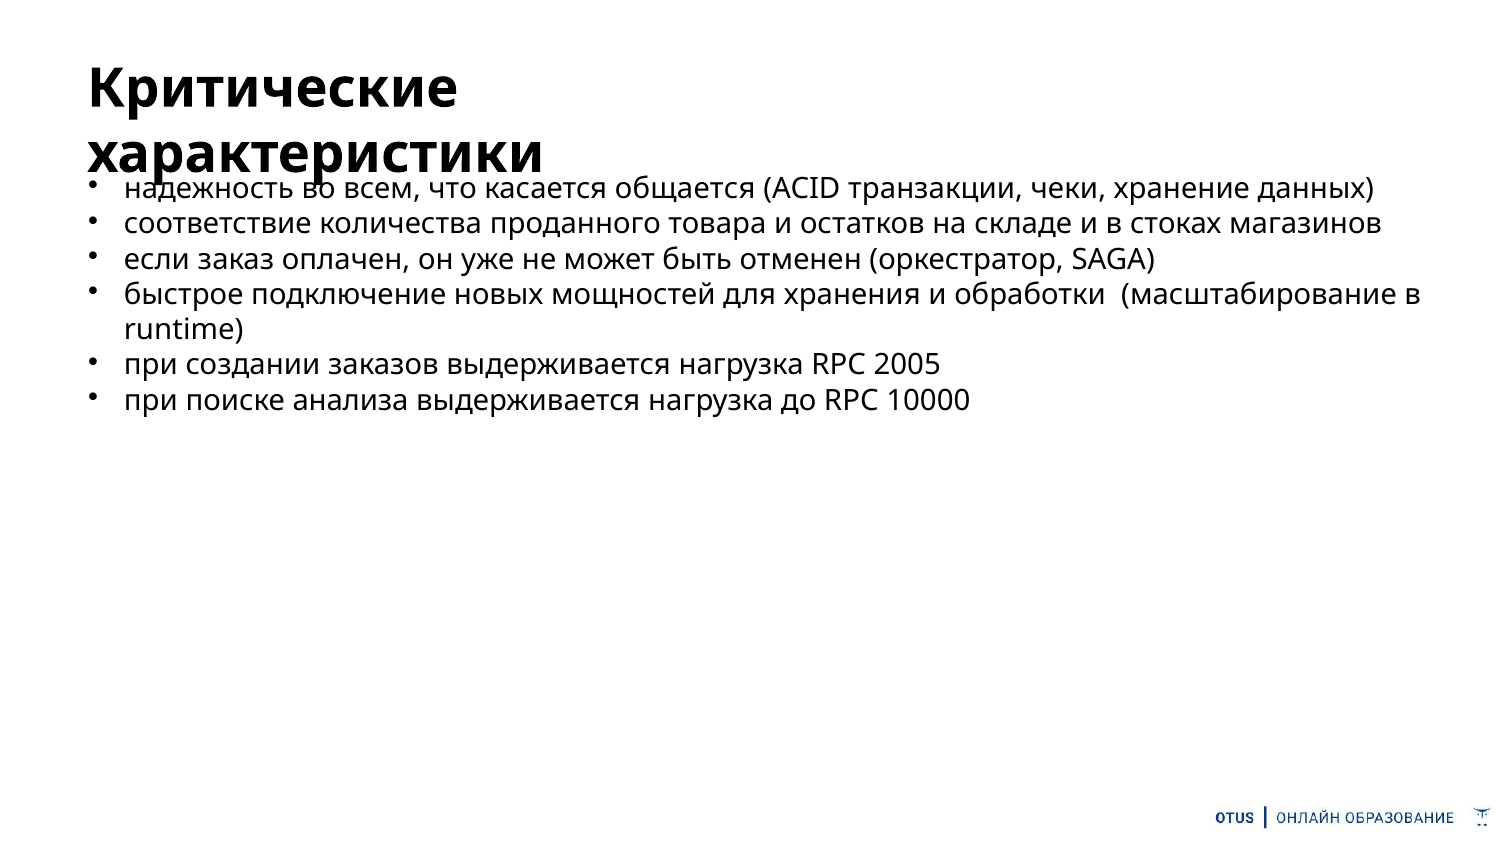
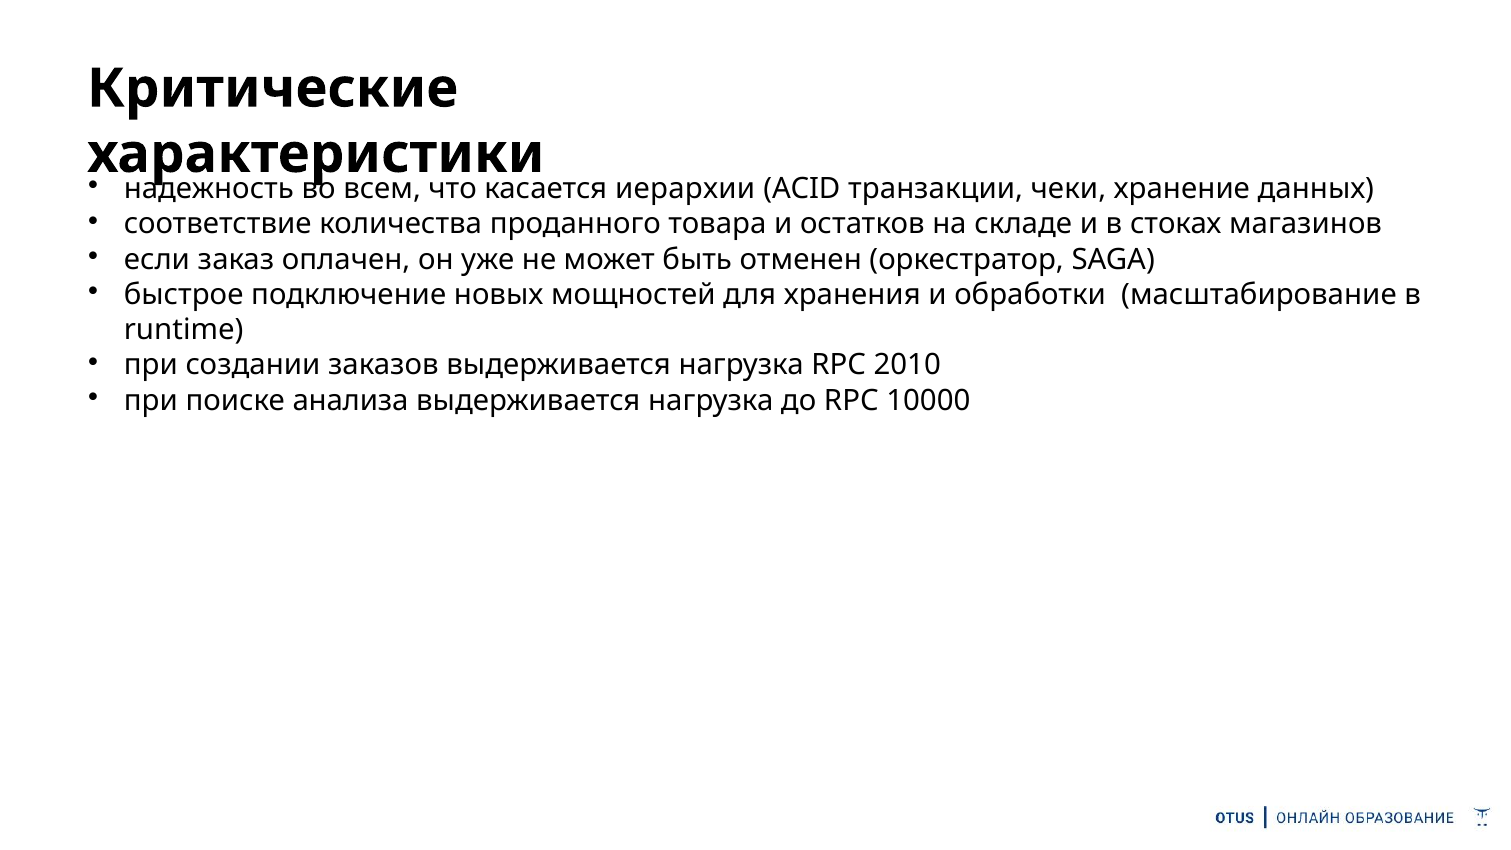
общается: общается -> иерархии (685, 189)
2005: 2005 -> 2010 (907, 365)
